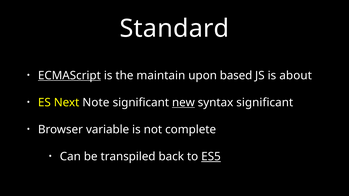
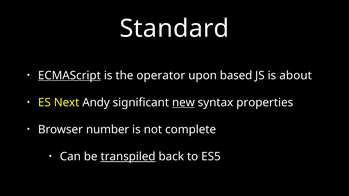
maintain: maintain -> operator (161, 76)
Note: Note -> Andy (96, 103)
syntax significant: significant -> properties (265, 103)
variable: variable -> number (108, 130)
transpiled underline: none -> present (128, 157)
ES5 underline: present -> none (211, 157)
